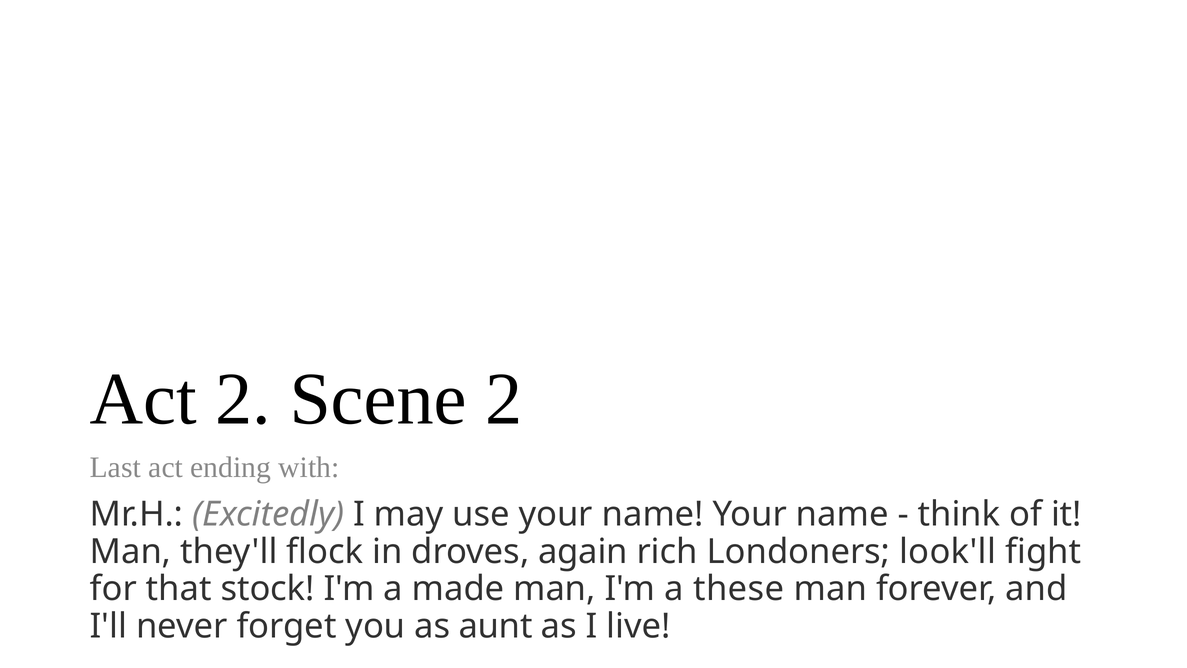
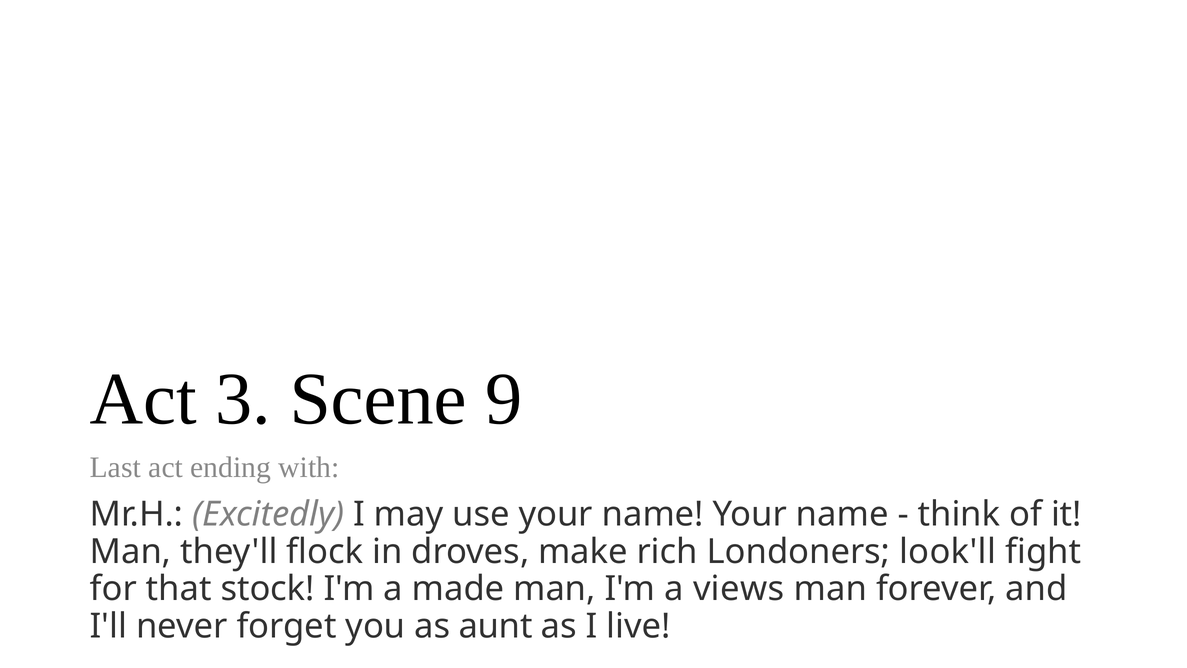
Act 2: 2 -> 3 (243, 399)
Scene 2: 2 -> 9 (504, 399)
again: again -> make (583, 551)
these: these -> views (739, 589)
